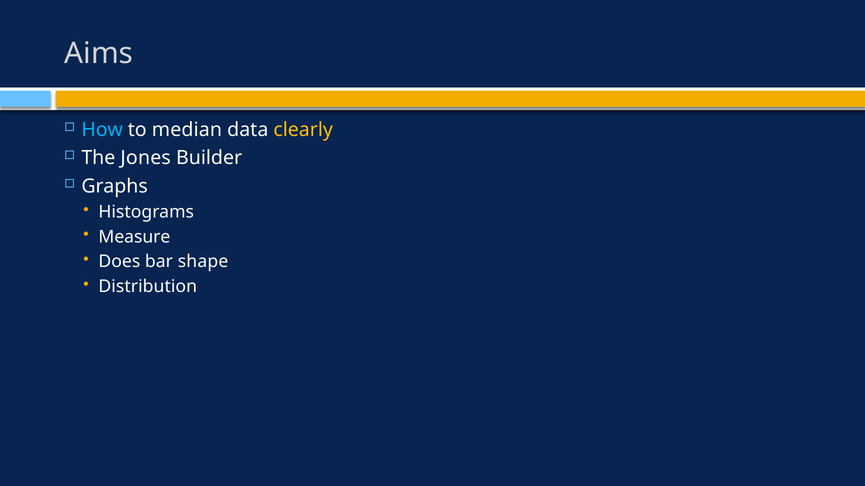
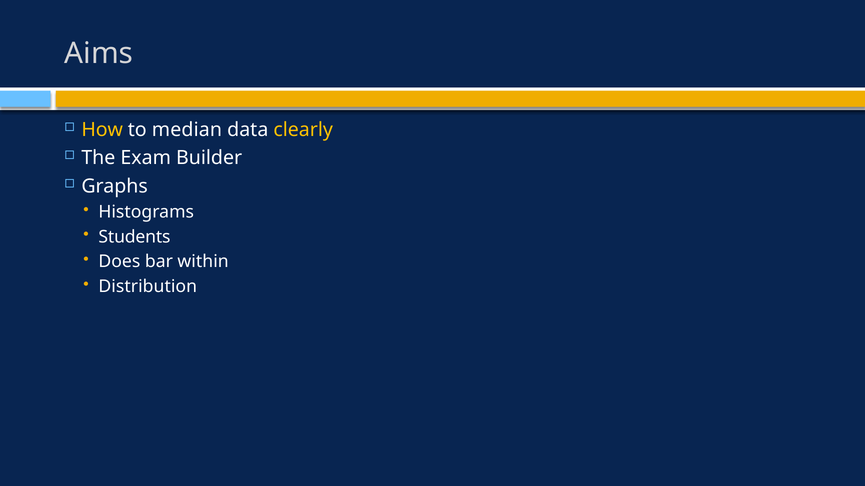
How colour: light blue -> yellow (102, 130)
Jones: Jones -> Exam (146, 158)
Measure: Measure -> Students (134, 237)
shape: shape -> within (203, 262)
